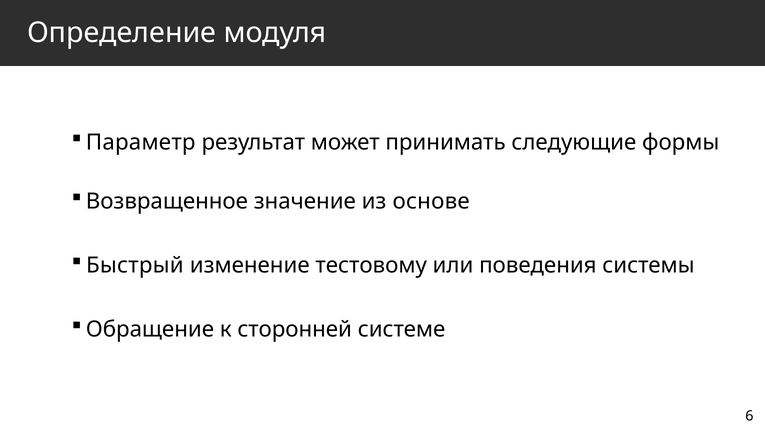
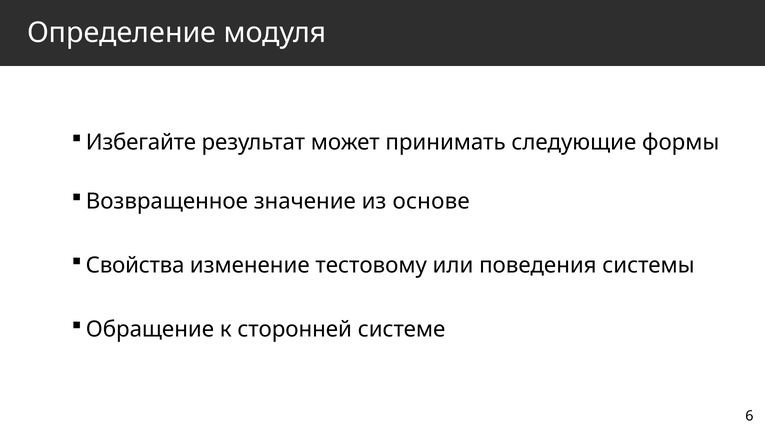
Параметр: Параметр -> Избегайте (141, 142)
Быстрый: Быстрый -> Свойства (135, 265)
